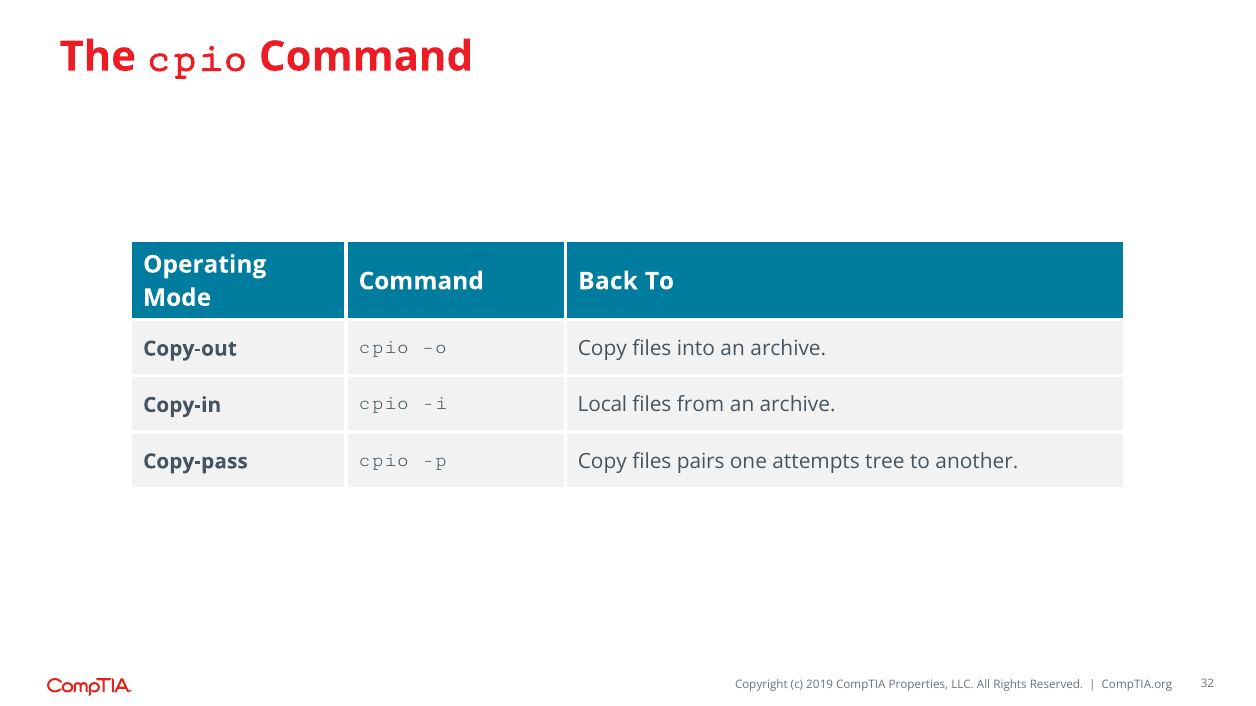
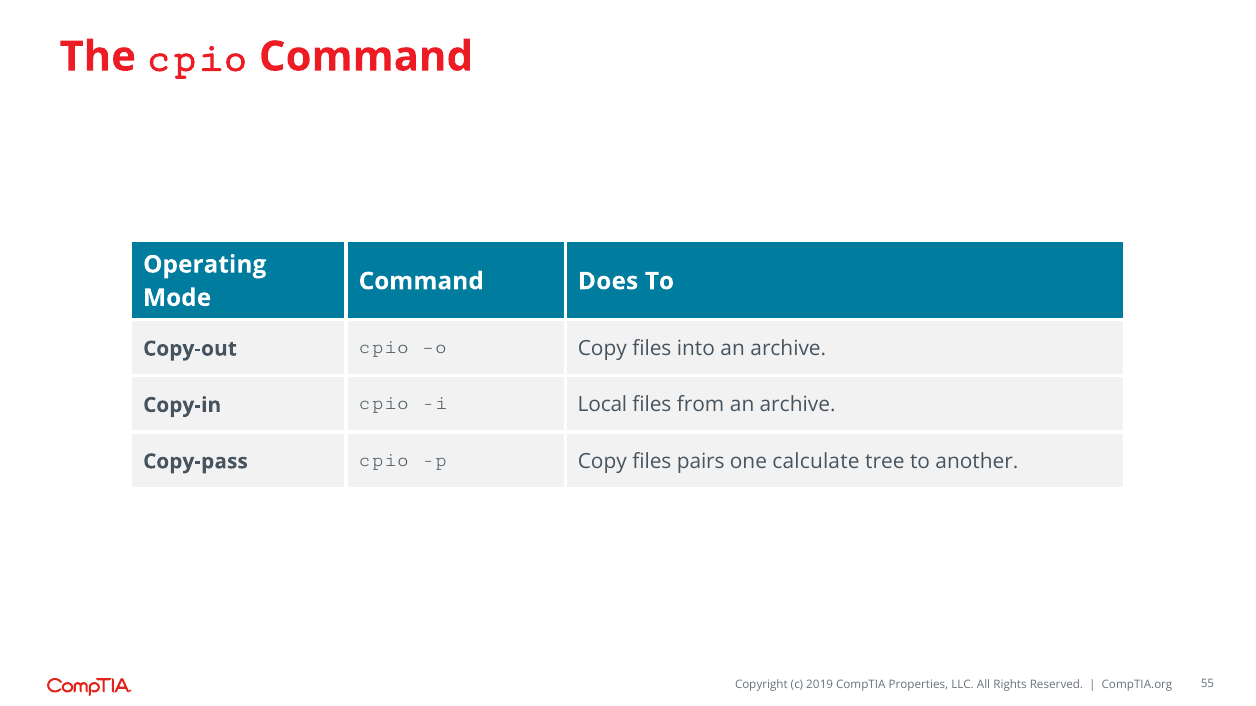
Back: Back -> Does (608, 281)
attempts: attempts -> calculate (816, 462)
32: 32 -> 55 (1207, 684)
